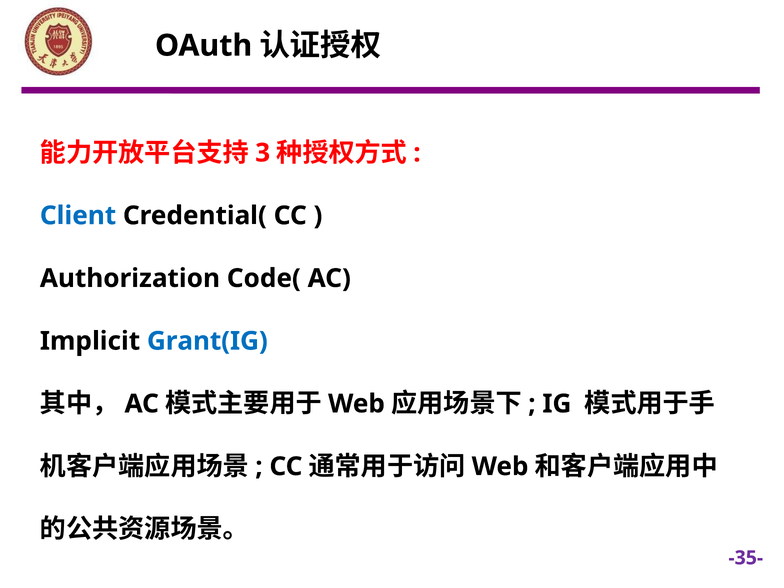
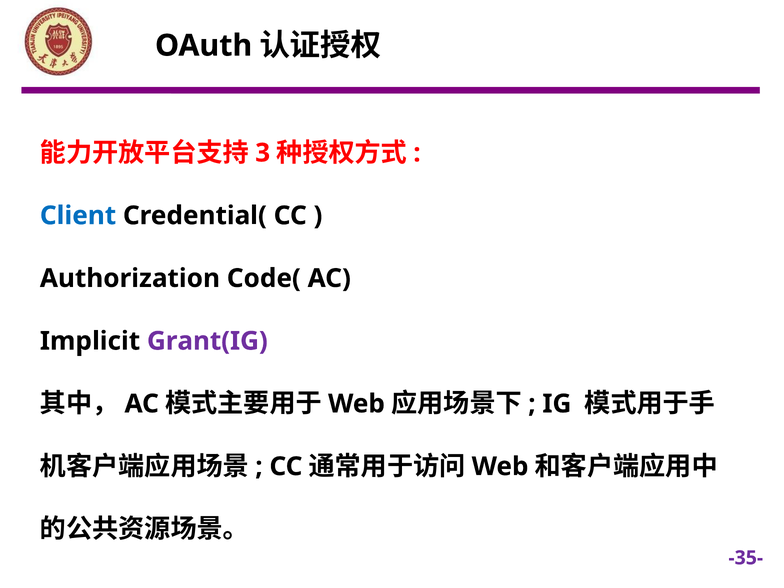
Grant(IG colour: blue -> purple (207, 341)
